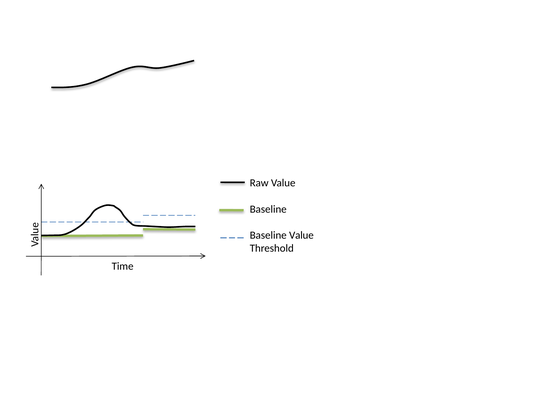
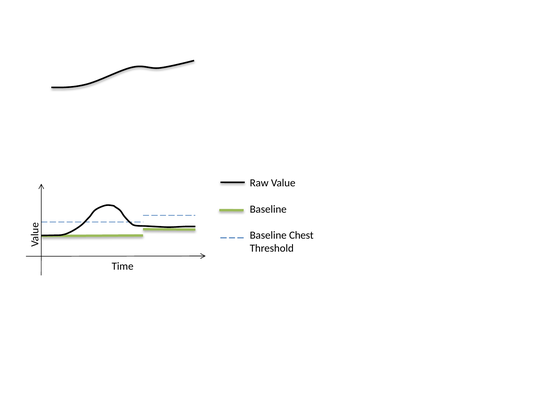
Baseline Value: Value -> Chest (301, 235)
